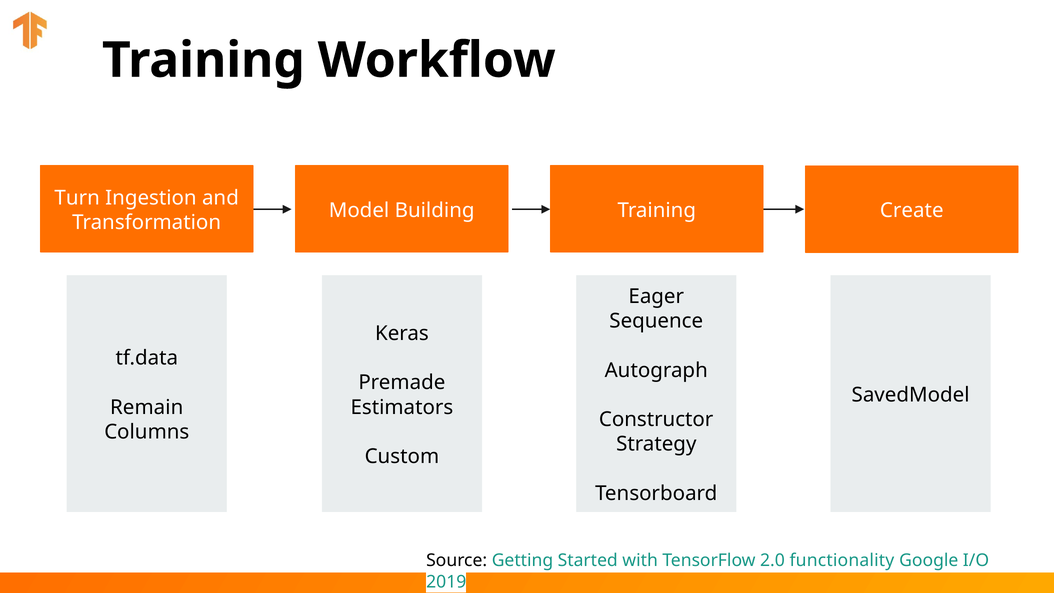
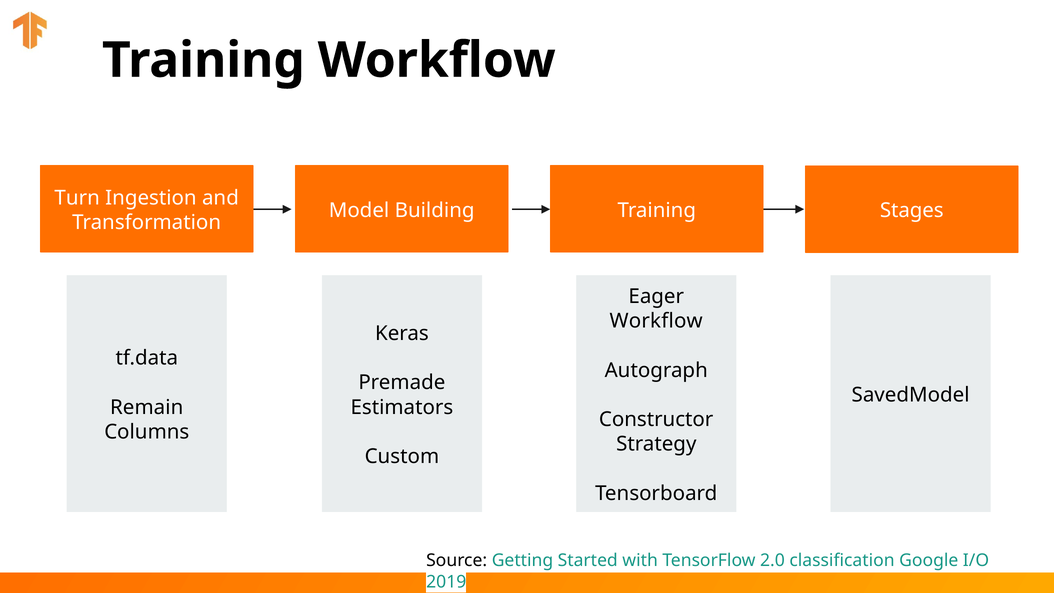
Create: Create -> Stages (912, 211)
Sequence: Sequence -> Workflow (656, 321)
functionality: functionality -> classification (842, 561)
